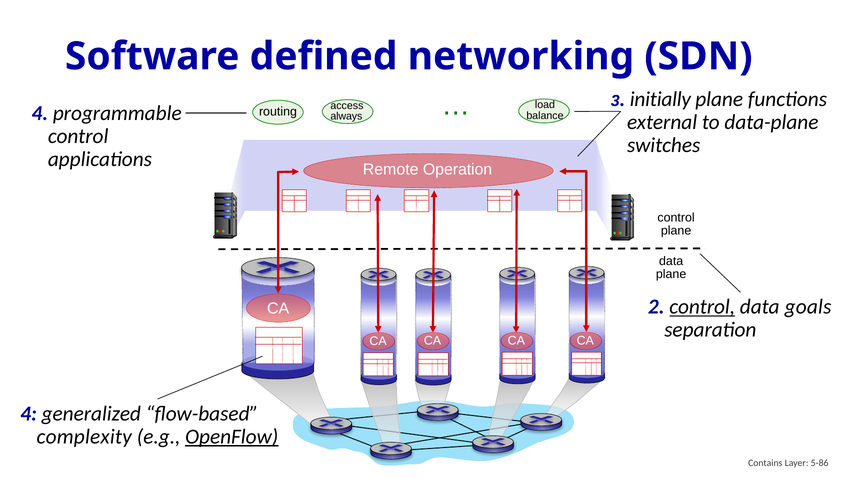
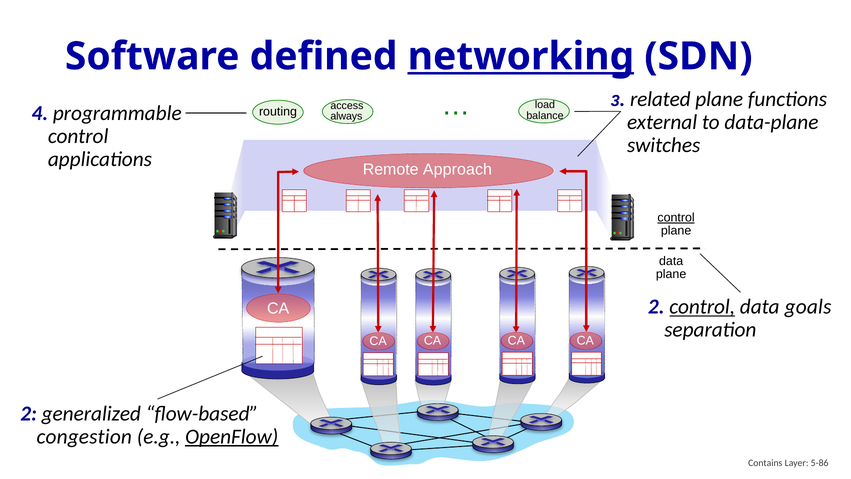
networking underline: none -> present (521, 56)
initially: initially -> related (660, 99)
Operation: Operation -> Approach (457, 169)
control underline: none -> present (676, 218)
4: 4 -> 2 (29, 413)
complexity: complexity -> congestion (84, 436)
